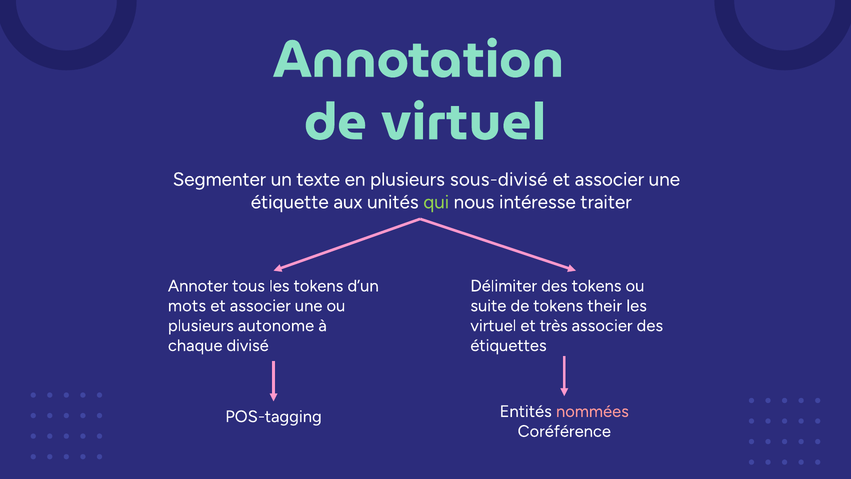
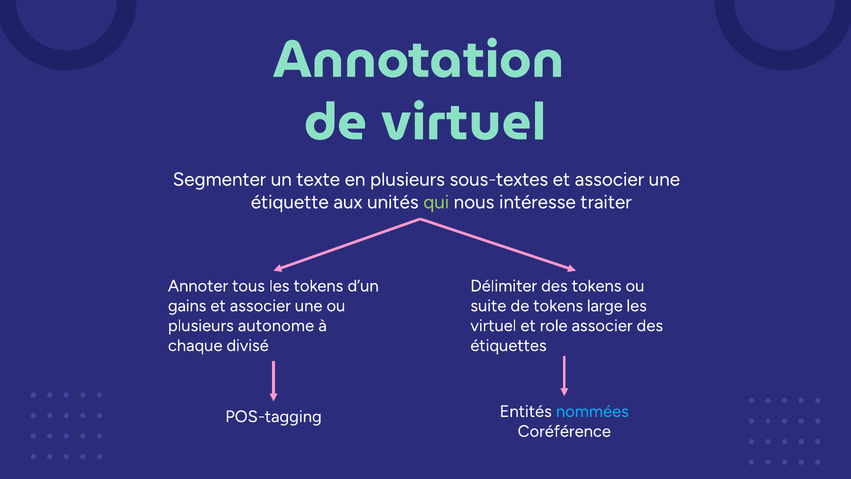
sous-divisé: sous-divisé -> sous-textes (499, 179)
mots: mots -> gains (187, 306)
their: their -> large (605, 306)
très: très -> role (554, 325)
nommées colour: pink -> light blue (592, 411)
